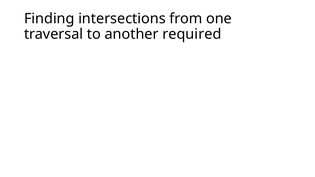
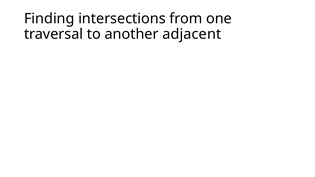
required: required -> adjacent (192, 34)
